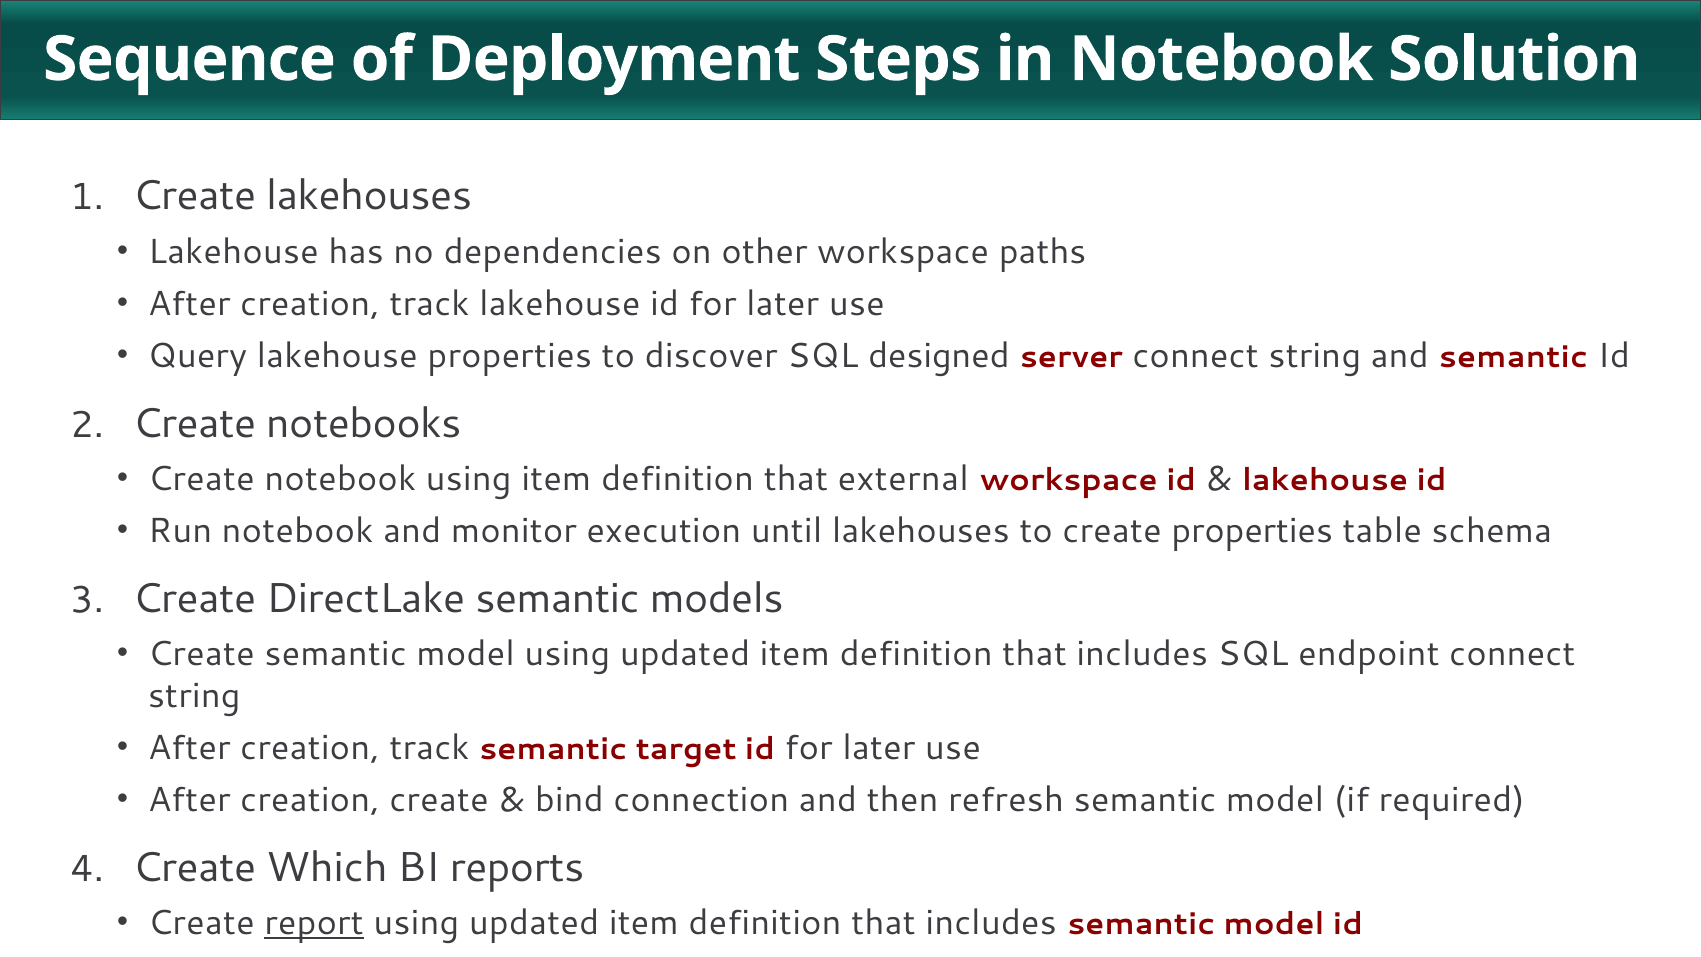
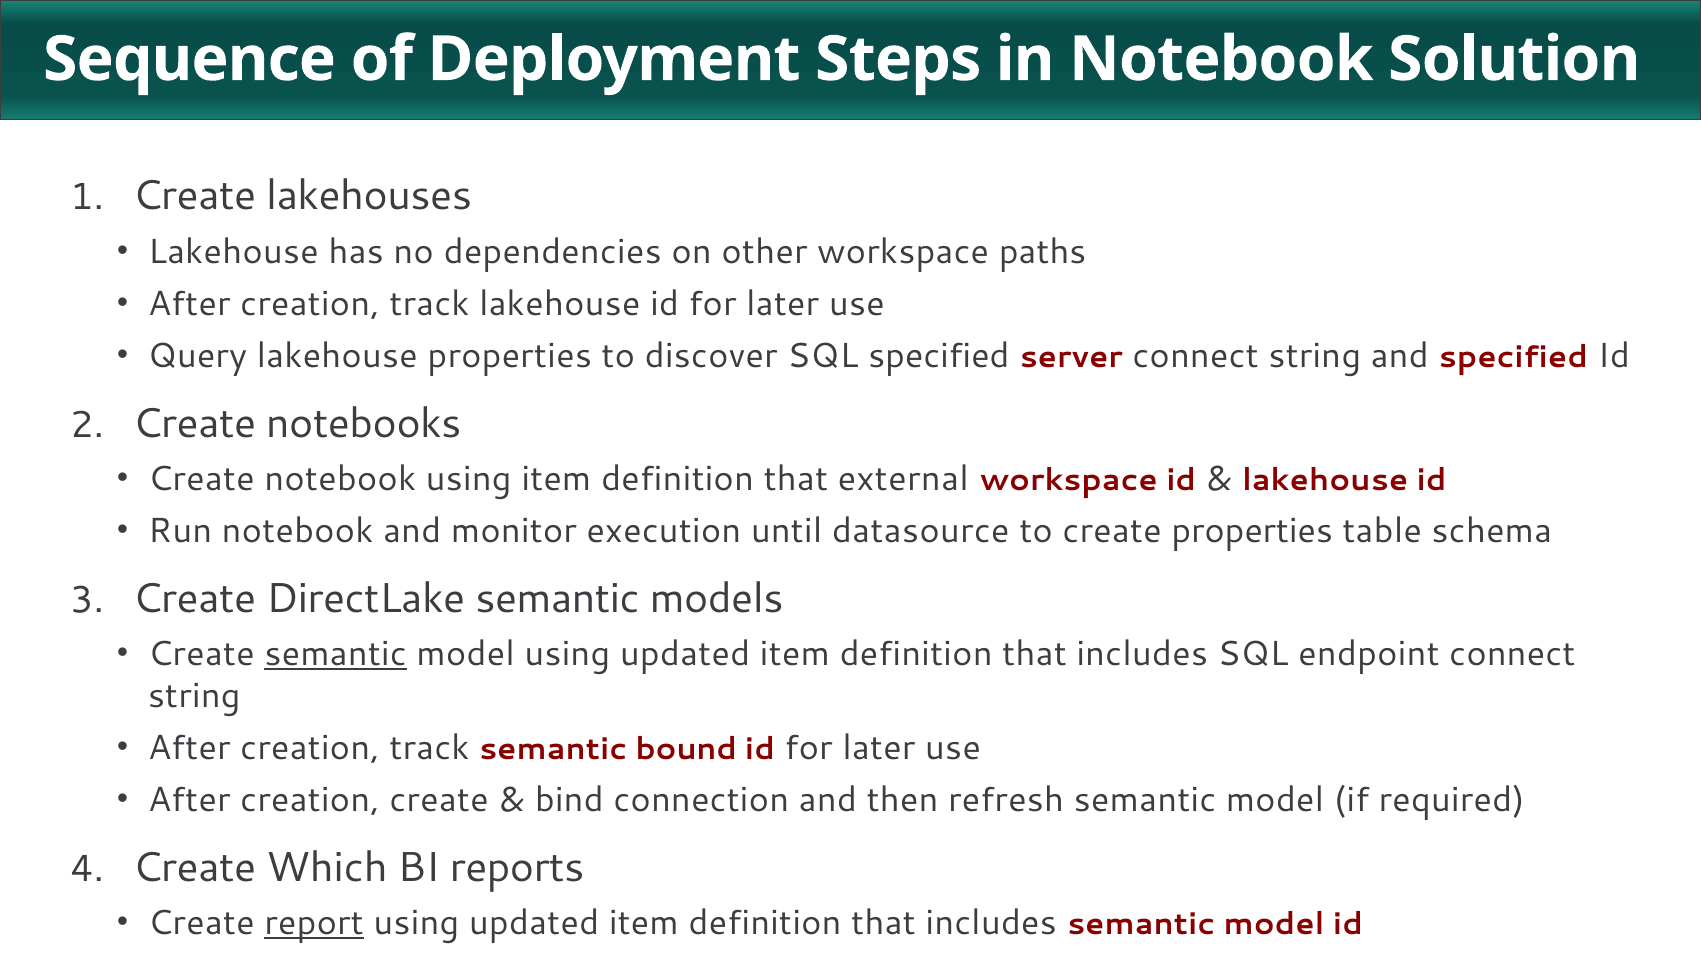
SQL designed: designed -> specified (939, 356)
and semantic: semantic -> specified (1513, 357)
until lakehouses: lakehouses -> datasource (921, 531)
semantic underline: none -> present (336, 654)
target: target -> bound (686, 749)
